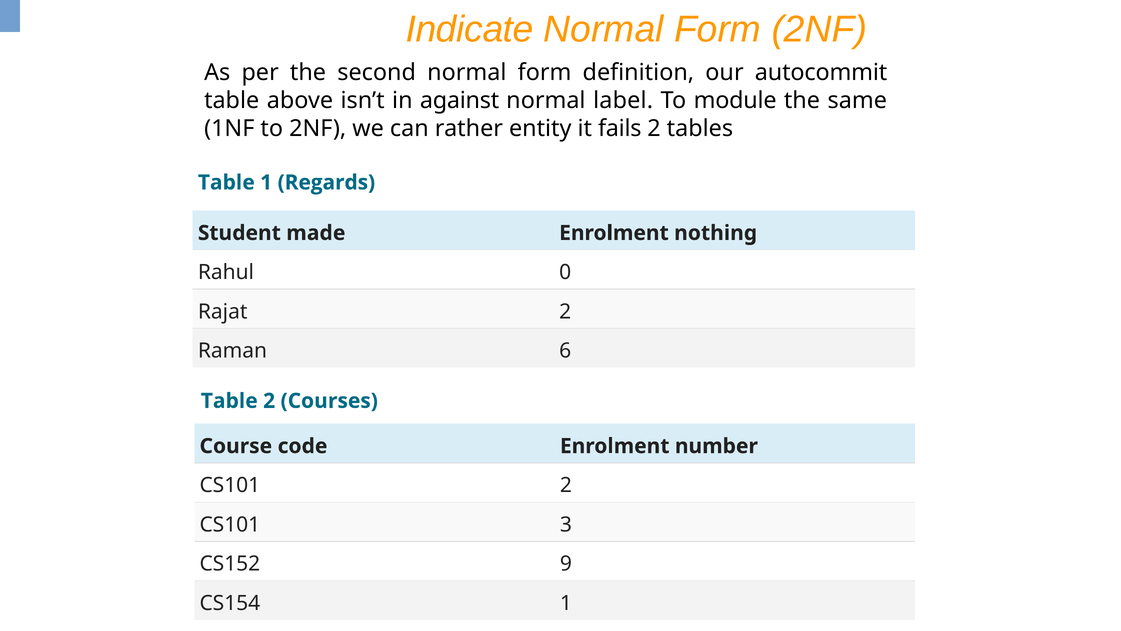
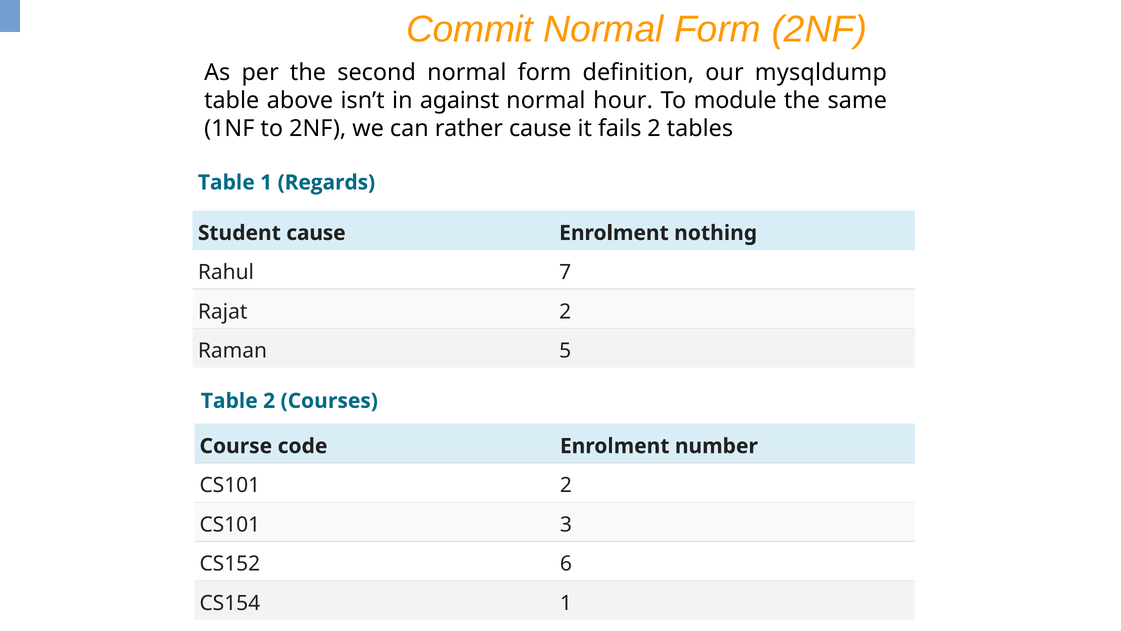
Indicate: Indicate -> Commit (470, 29)
autocommit: autocommit -> mysqldump (821, 72)
label: label -> hour (623, 100)
rather entity: entity -> cause (540, 128)
Student made: made -> cause (316, 233)
0: 0 -> 7 (565, 272)
6: 6 -> 5 (565, 351)
9: 9 -> 6 (566, 564)
